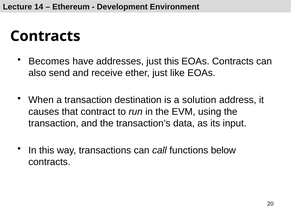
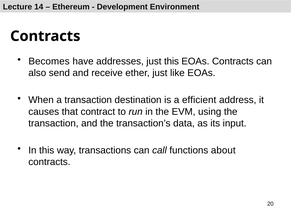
solution: solution -> efficient (199, 100)
below: below -> about (223, 151)
